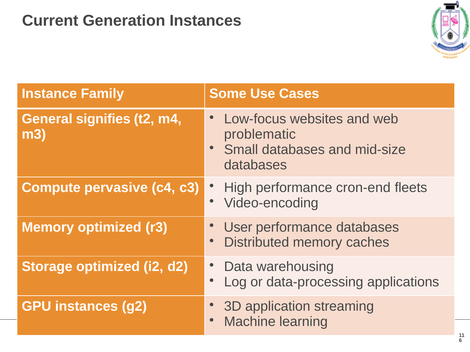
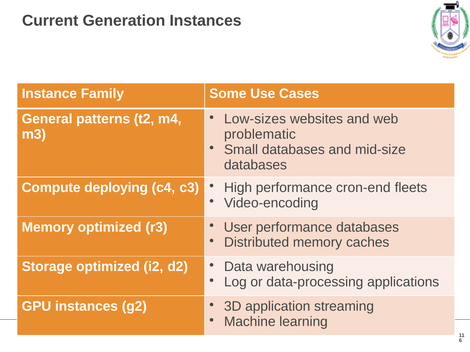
Low-focus: Low-focus -> Low-sizes (255, 119)
signifies: signifies -> patterns (103, 119)
pervasive: pervasive -> deploying (116, 188)
